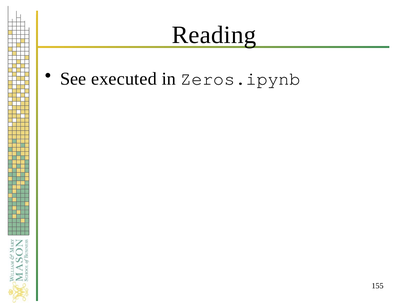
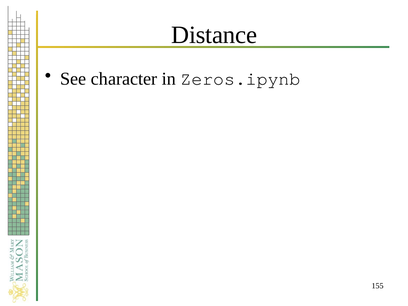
Reading: Reading -> Distance (214, 35)
executed: executed -> character (124, 79)
